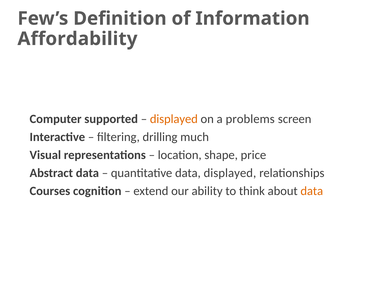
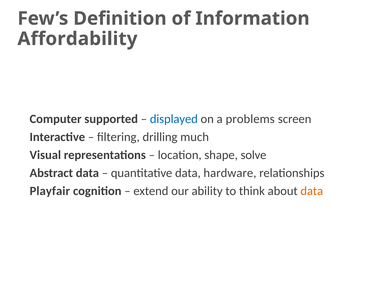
displayed colour: orange -> blue (174, 119)
price: price -> solve (254, 155)
data displayed: displayed -> hardware (230, 173)
Courses: Courses -> Playfair (50, 191)
